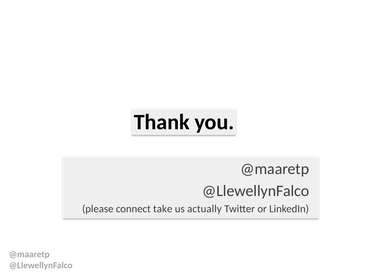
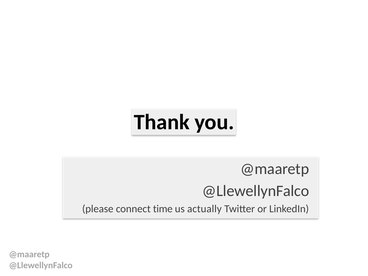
take: take -> time (163, 209)
